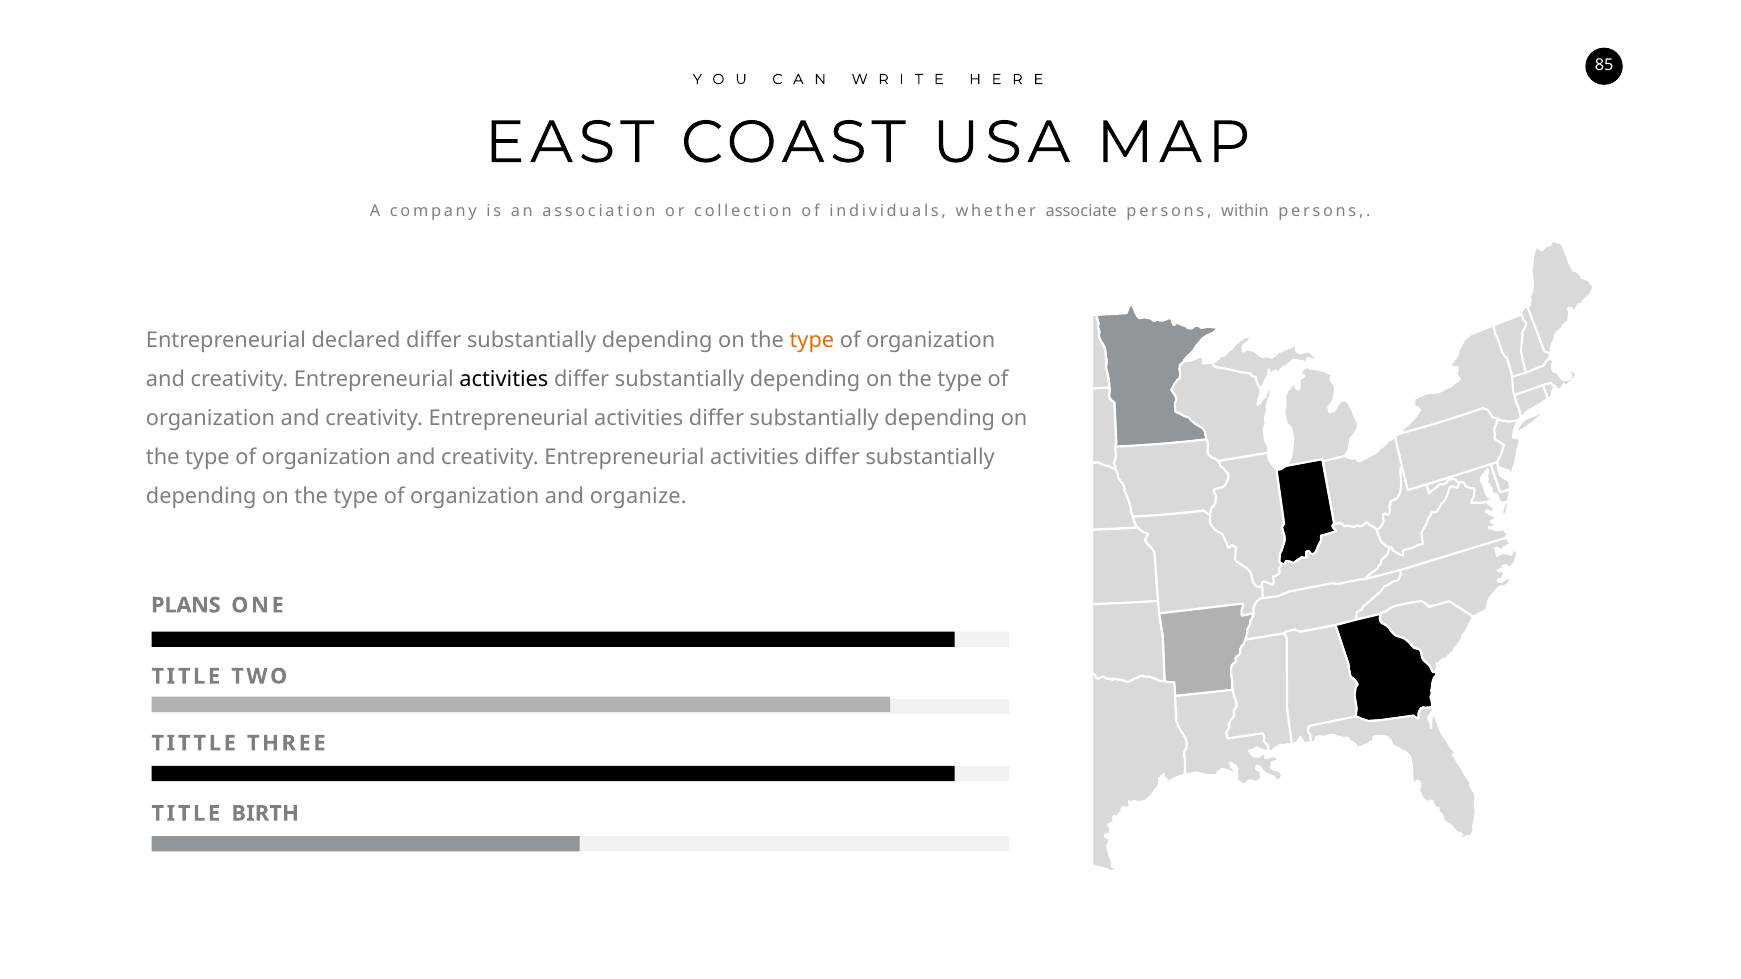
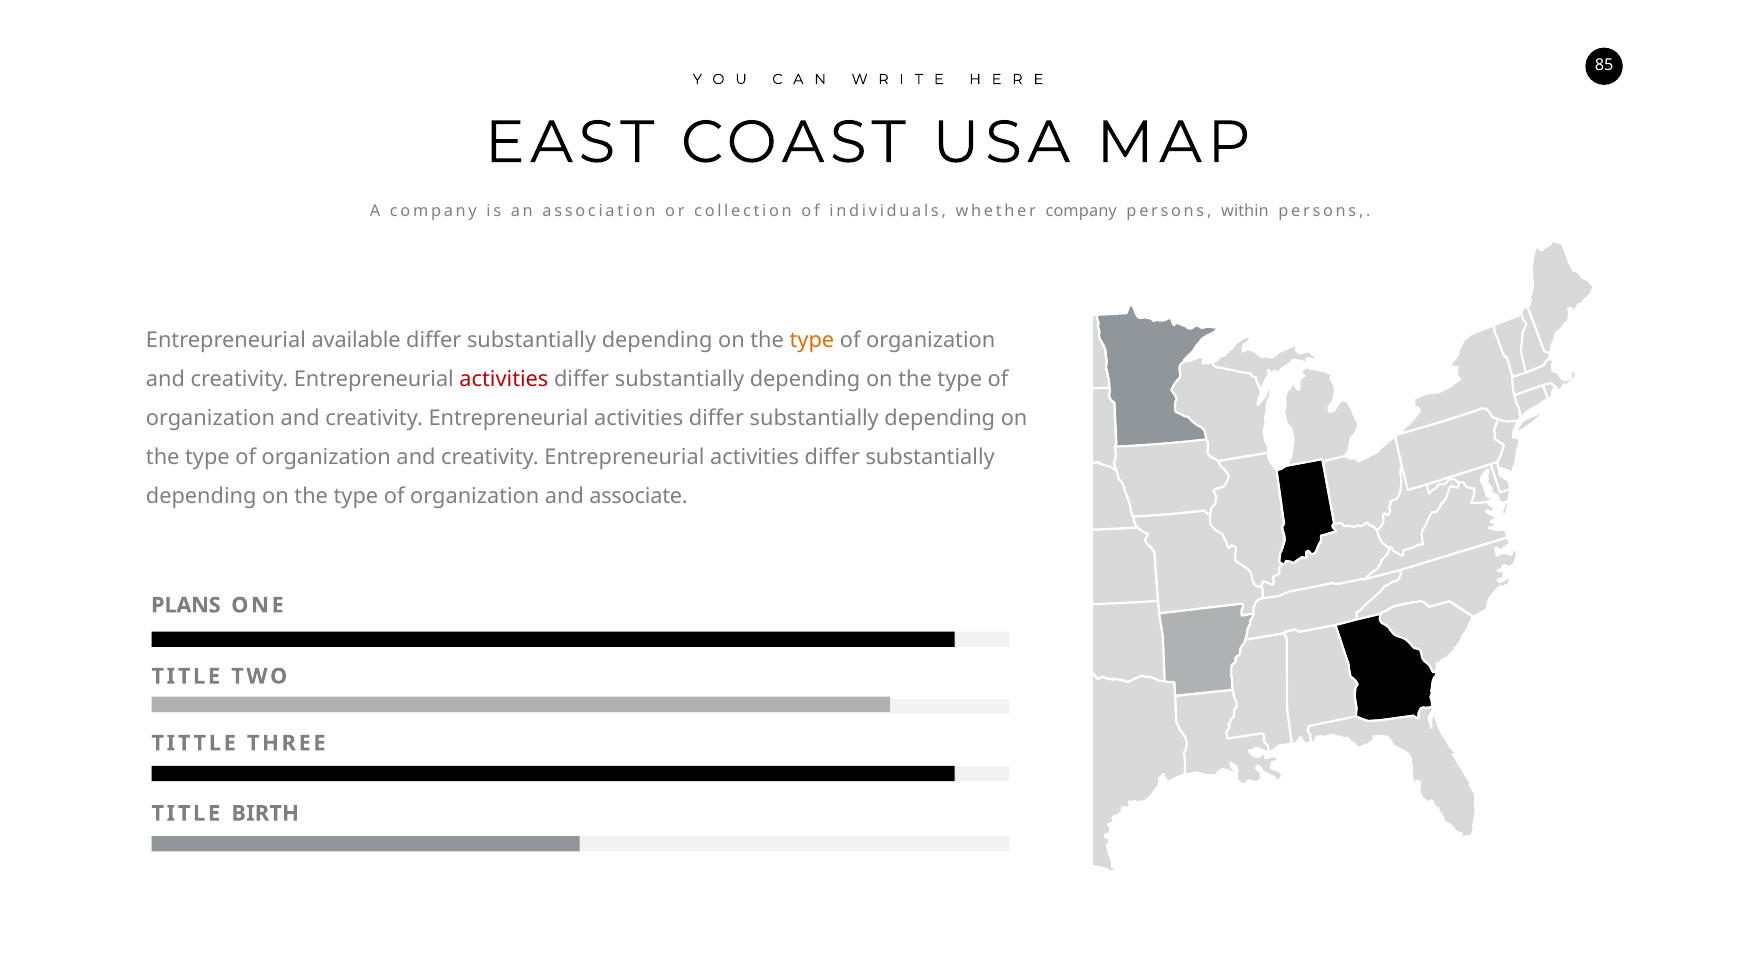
whether associate: associate -> company (1081, 211)
declared: declared -> available (356, 340)
activities colour: black -> red (504, 379)
organize: organize -> associate (639, 497)
